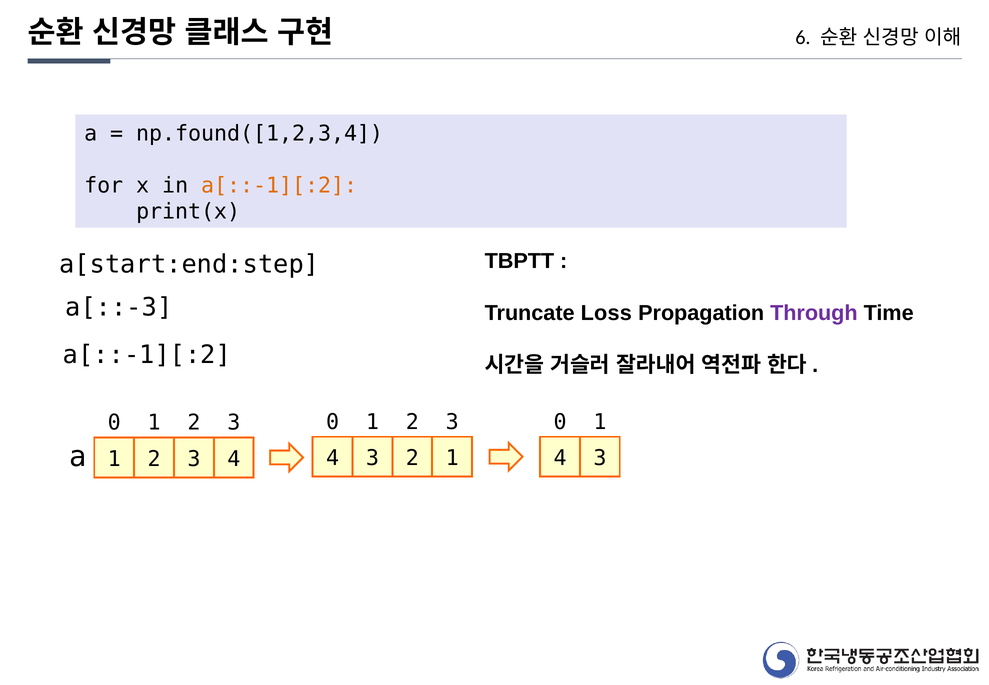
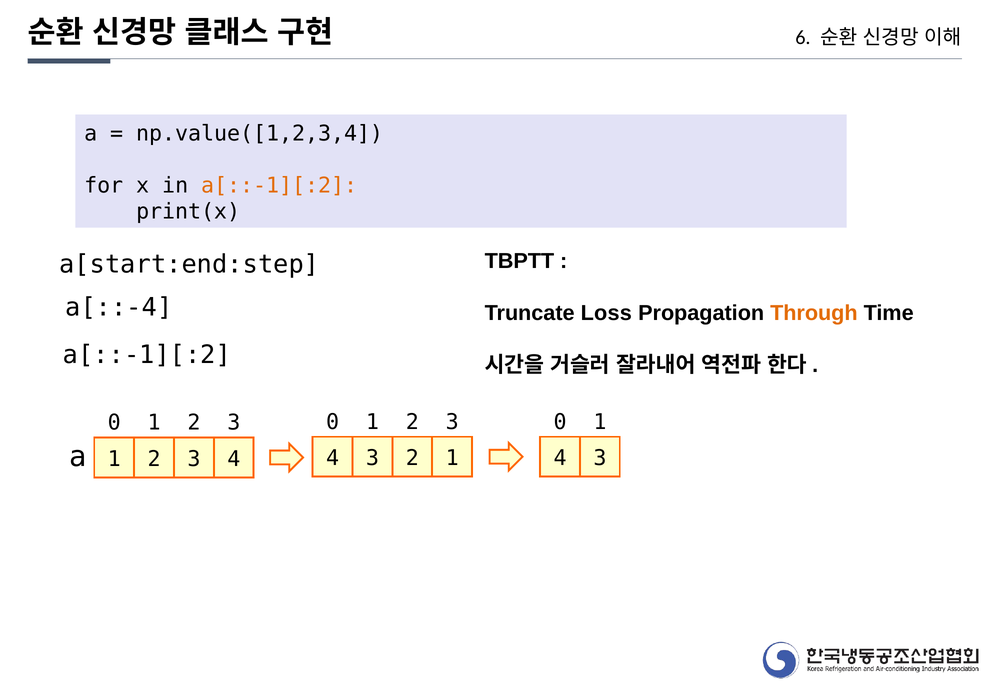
np.found([1,2,3,4: np.found([1,2,3,4 -> np.value([1,2,3,4 (260, 134)
a[::-3: a[::-3 -> a[::-4 (119, 307)
Through colour: purple -> orange (814, 313)
